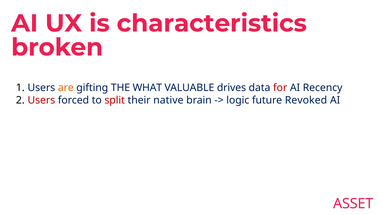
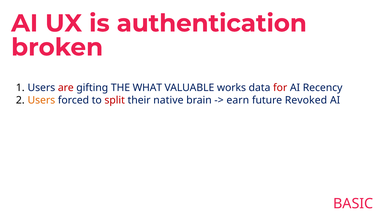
characteristics: characteristics -> authentication (212, 23)
are colour: orange -> red (66, 88)
drives: drives -> works (231, 88)
Users colour: red -> orange (41, 100)
logic: logic -> earn (238, 100)
ASSET: ASSET -> BASIC (353, 204)
